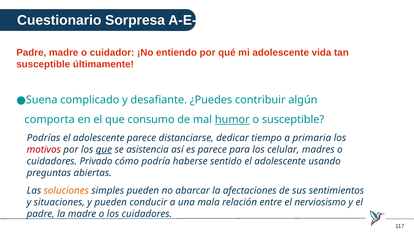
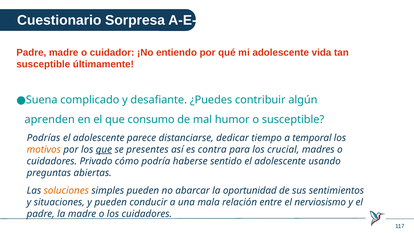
comporta: comporta -> aprenden (50, 120)
humor underline: present -> none (232, 120)
primaria: primaria -> temporal (312, 138)
motivos colour: red -> orange (44, 149)
asistencia: asistencia -> presentes (147, 149)
es parece: parece -> contra (212, 149)
celular: celular -> crucial (283, 149)
afectaciones: afectaciones -> oportunidad (250, 190)
